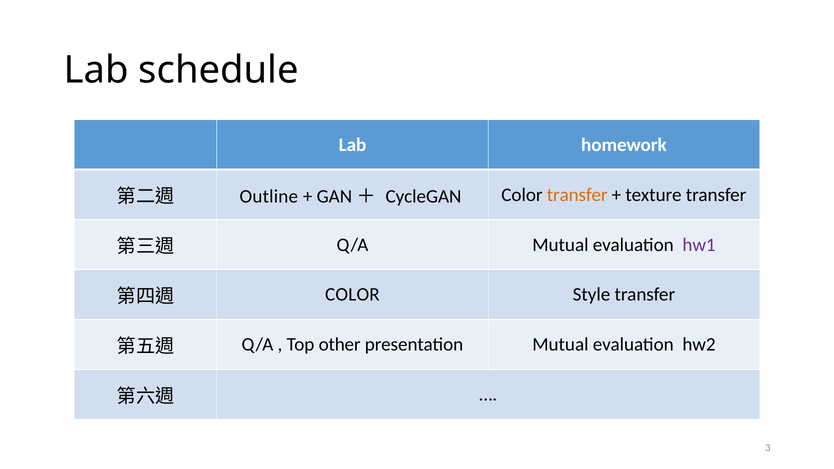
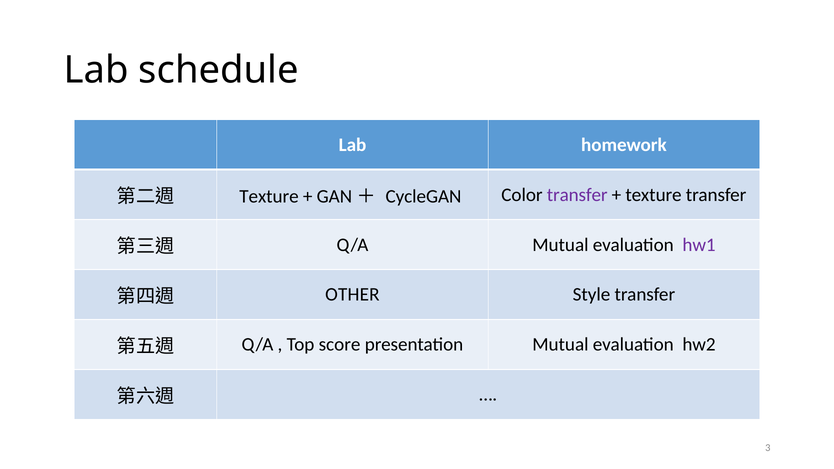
Outline: Outline -> Texture (269, 197)
transfer colour: orange -> purple (577, 195)
COLOR: COLOR -> OTHER (352, 295)
other: other -> score (340, 345)
